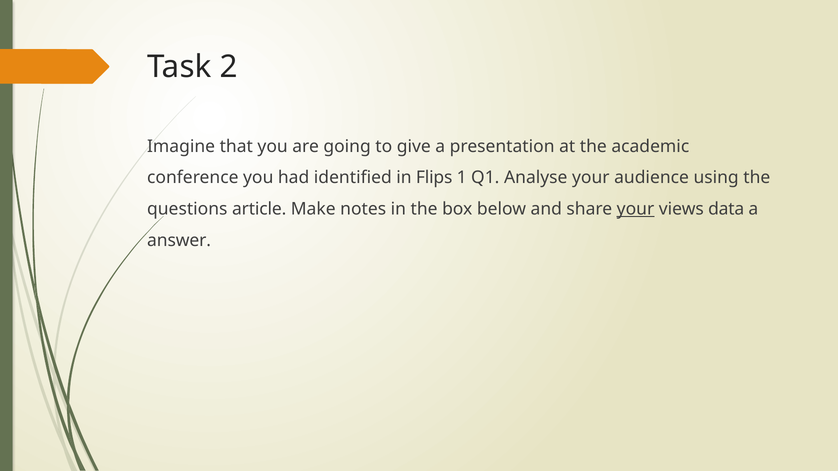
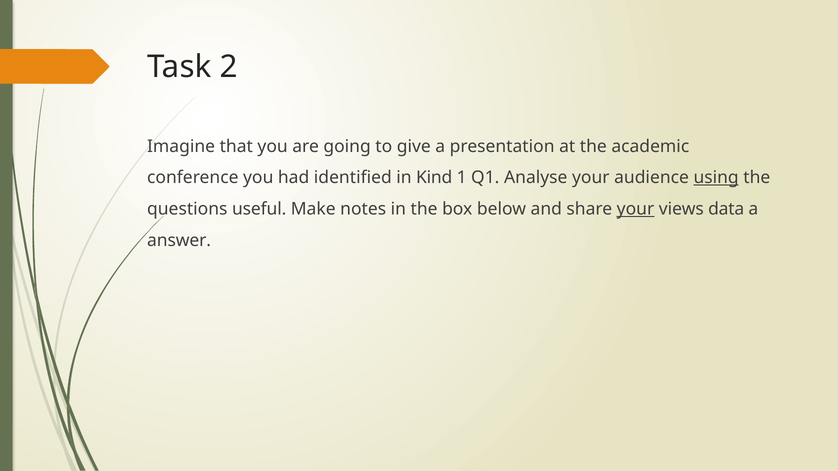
Flips: Flips -> Kind (434, 178)
using underline: none -> present (716, 178)
article: article -> useful (259, 209)
